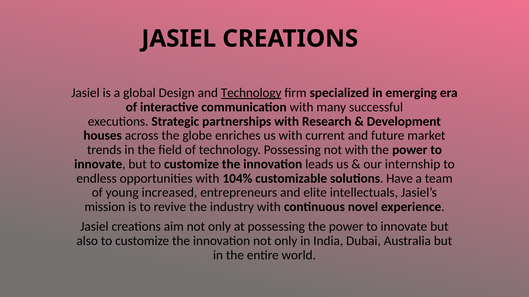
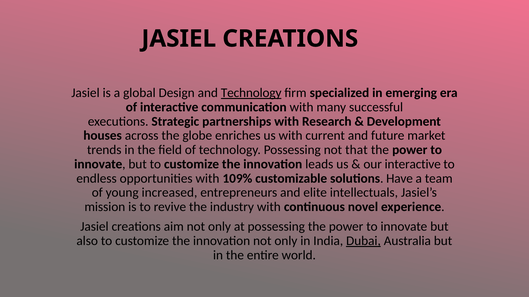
not with: with -> that (356, 150)
our internship: internship -> interactive (413, 164)
104%: 104% -> 109% (237, 179)
Dubai underline: none -> present (363, 241)
